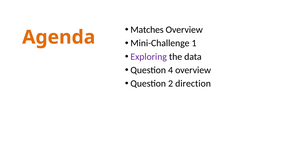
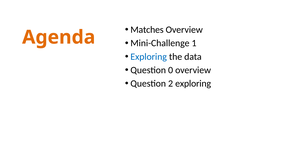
Exploring colour: purple -> blue (149, 56)
4: 4 -> 0 (171, 70)
2 direction: direction -> exploring (193, 83)
